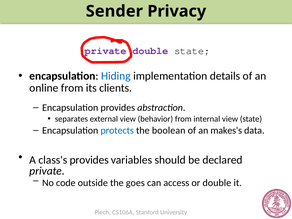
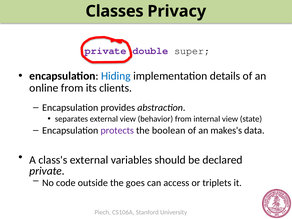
Sender: Sender -> Classes (115, 11)
double state: state -> super (192, 51)
protects colour: blue -> purple (117, 130)
class's provides: provides -> external (89, 160)
or double: double -> triplets (217, 183)
